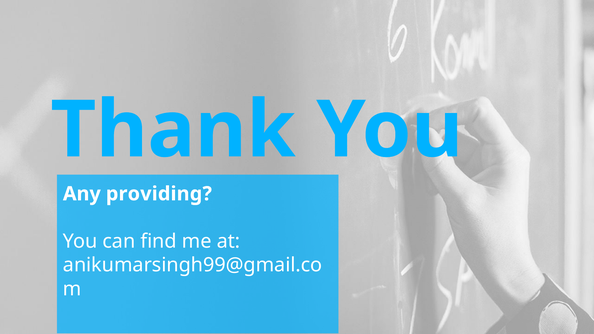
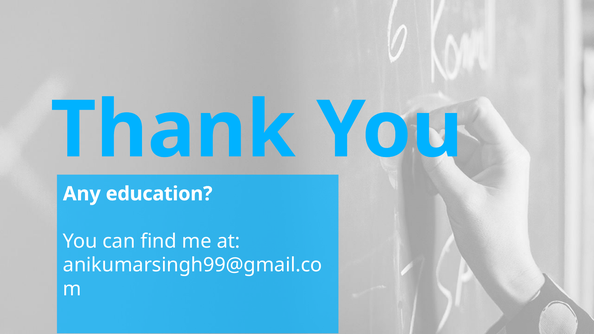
providing: providing -> education (159, 194)
